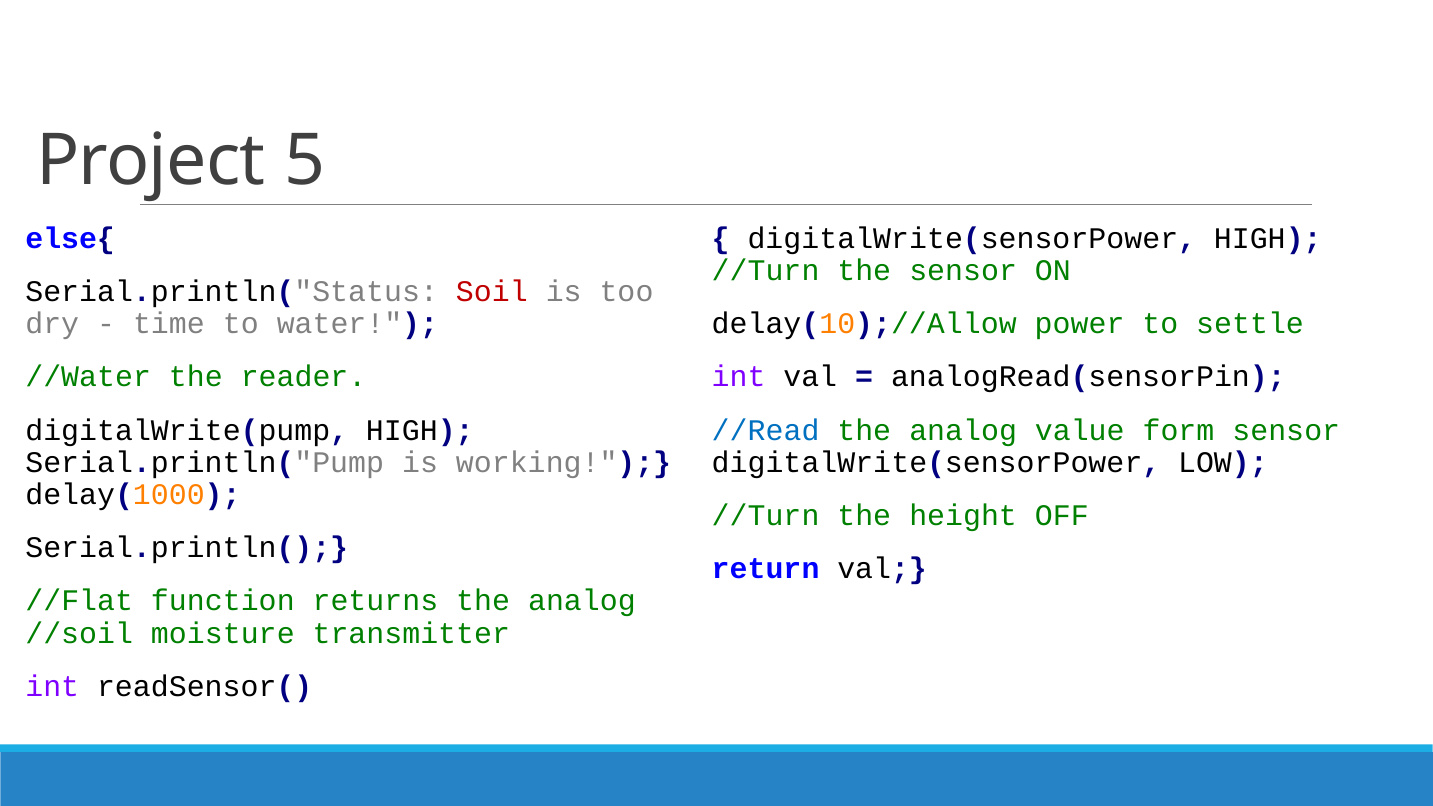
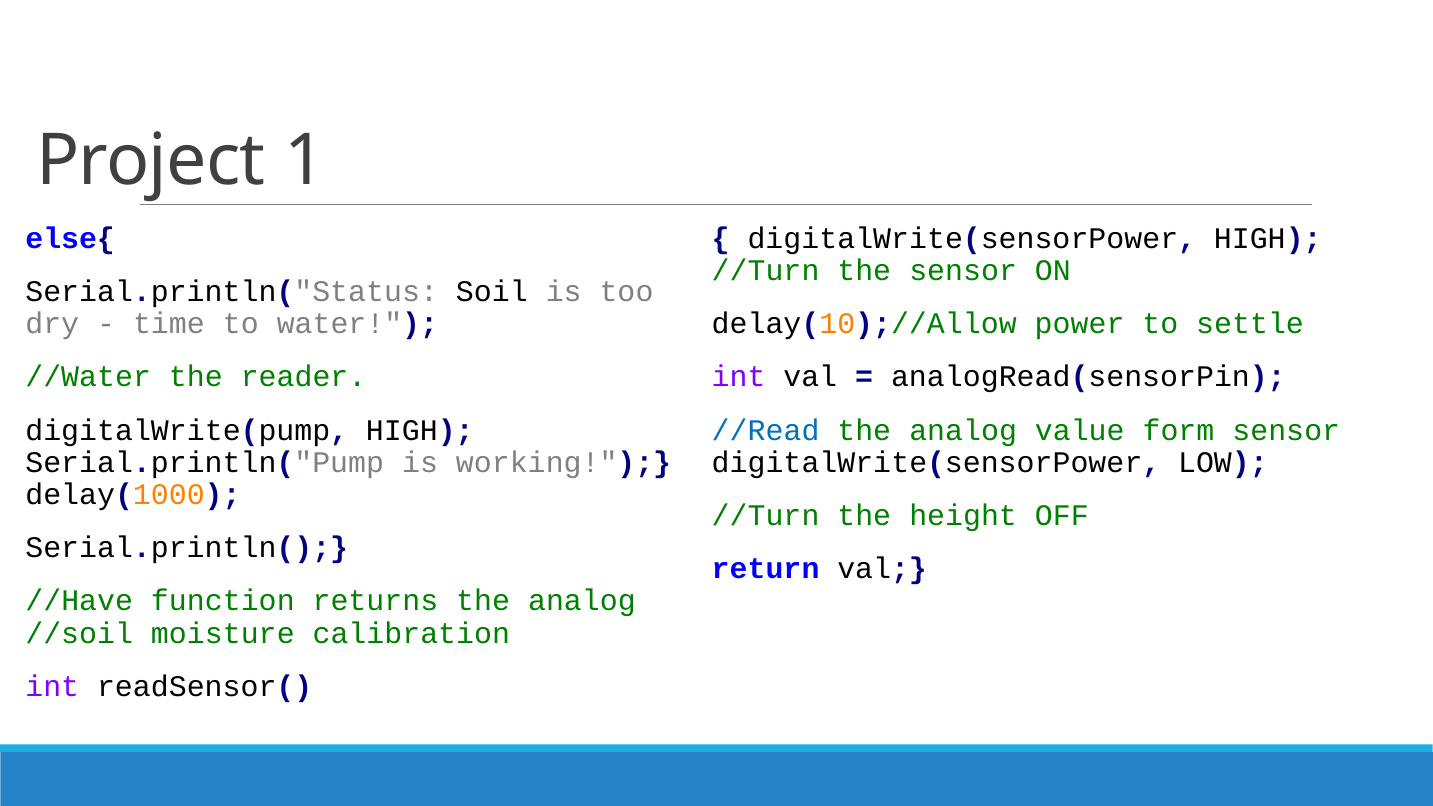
5: 5 -> 1 (305, 161)
Soil colour: red -> black (492, 292)
//Flat: //Flat -> //Have (79, 601)
transmitter: transmitter -> calibration (411, 633)
